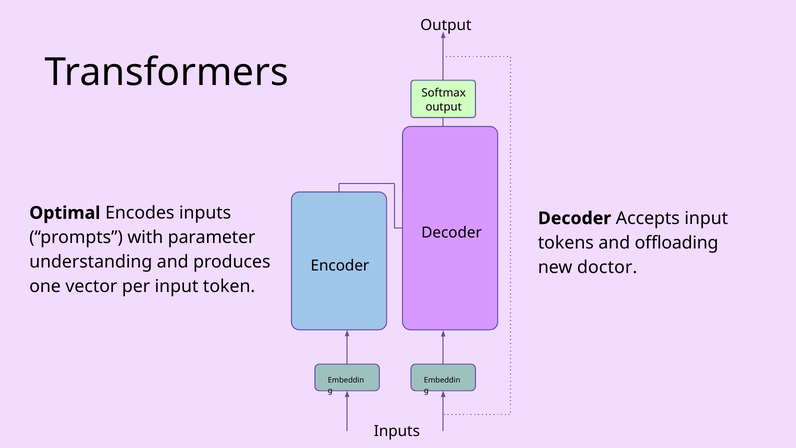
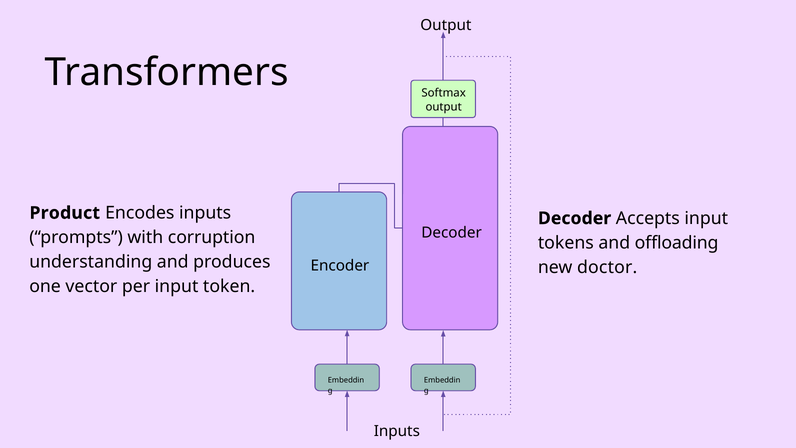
Optimal: Optimal -> Product (65, 213)
parameter: parameter -> corruption (212, 237)
